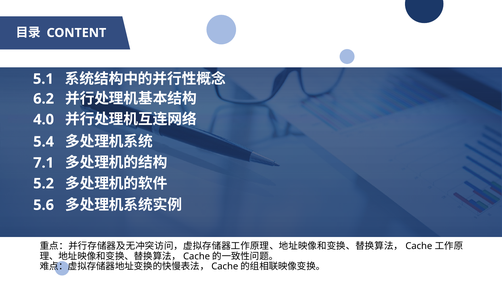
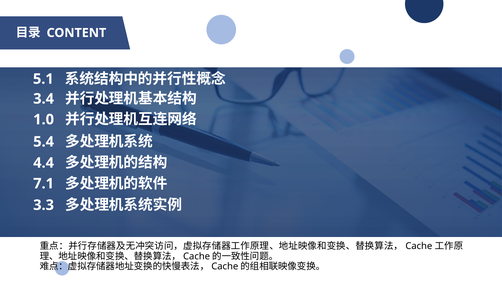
6.2: 6.2 -> 3.4 (44, 99)
4.0: 4.0 -> 1.0 (44, 120)
7.1: 7.1 -> 4.4 (44, 163)
5.2: 5.2 -> 7.1 (44, 184)
5.6: 5.6 -> 3.3 (44, 205)
